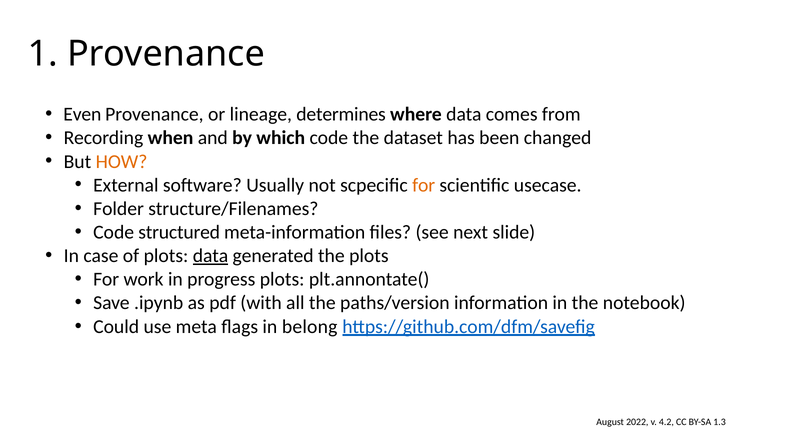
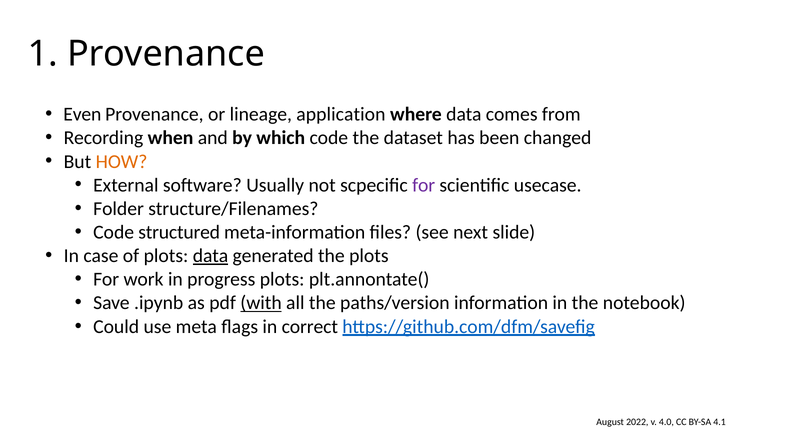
determines: determines -> application (341, 114)
for colour: orange -> purple (424, 185)
with underline: none -> present (261, 303)
belong: belong -> correct (310, 327)
4.2: 4.2 -> 4.0 (666, 422)
1.3: 1.3 -> 4.1 (720, 422)
